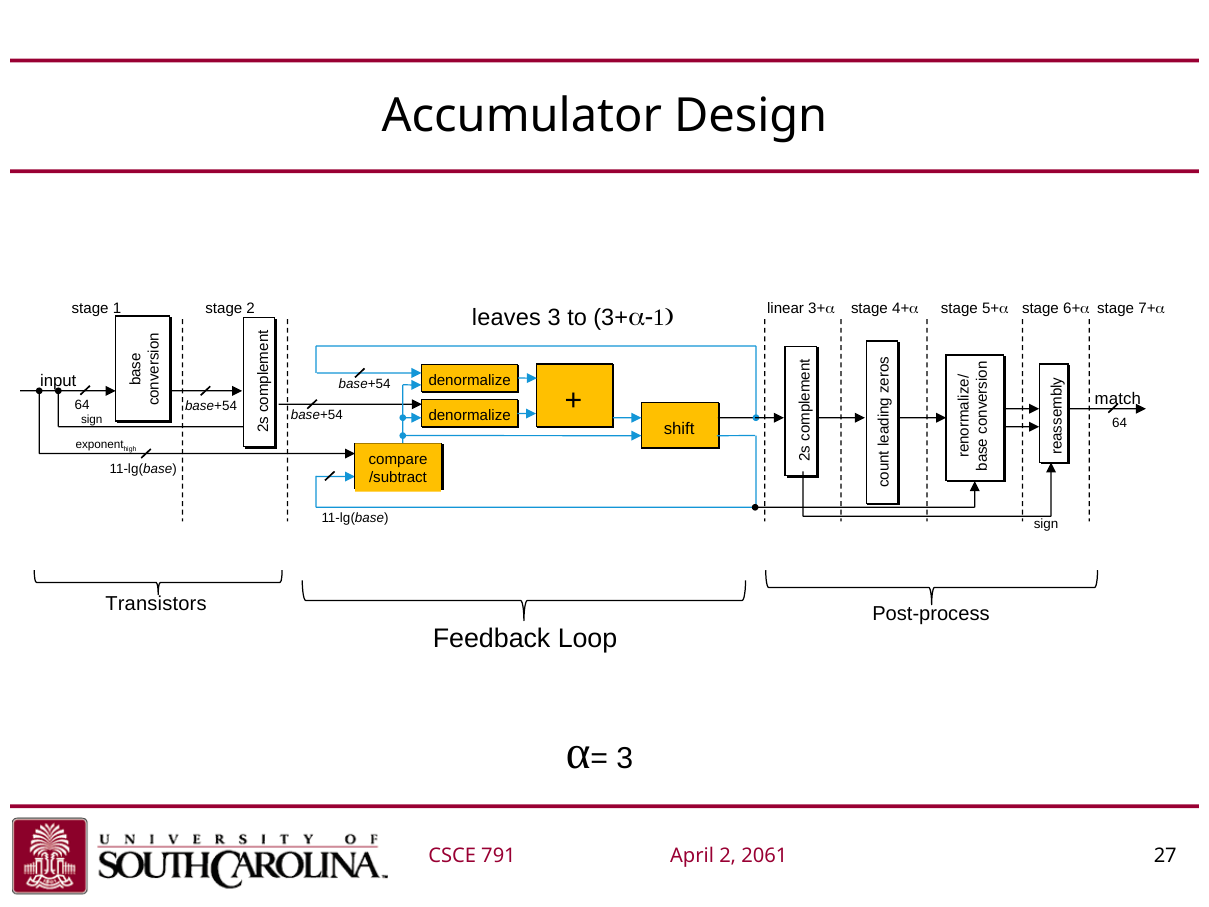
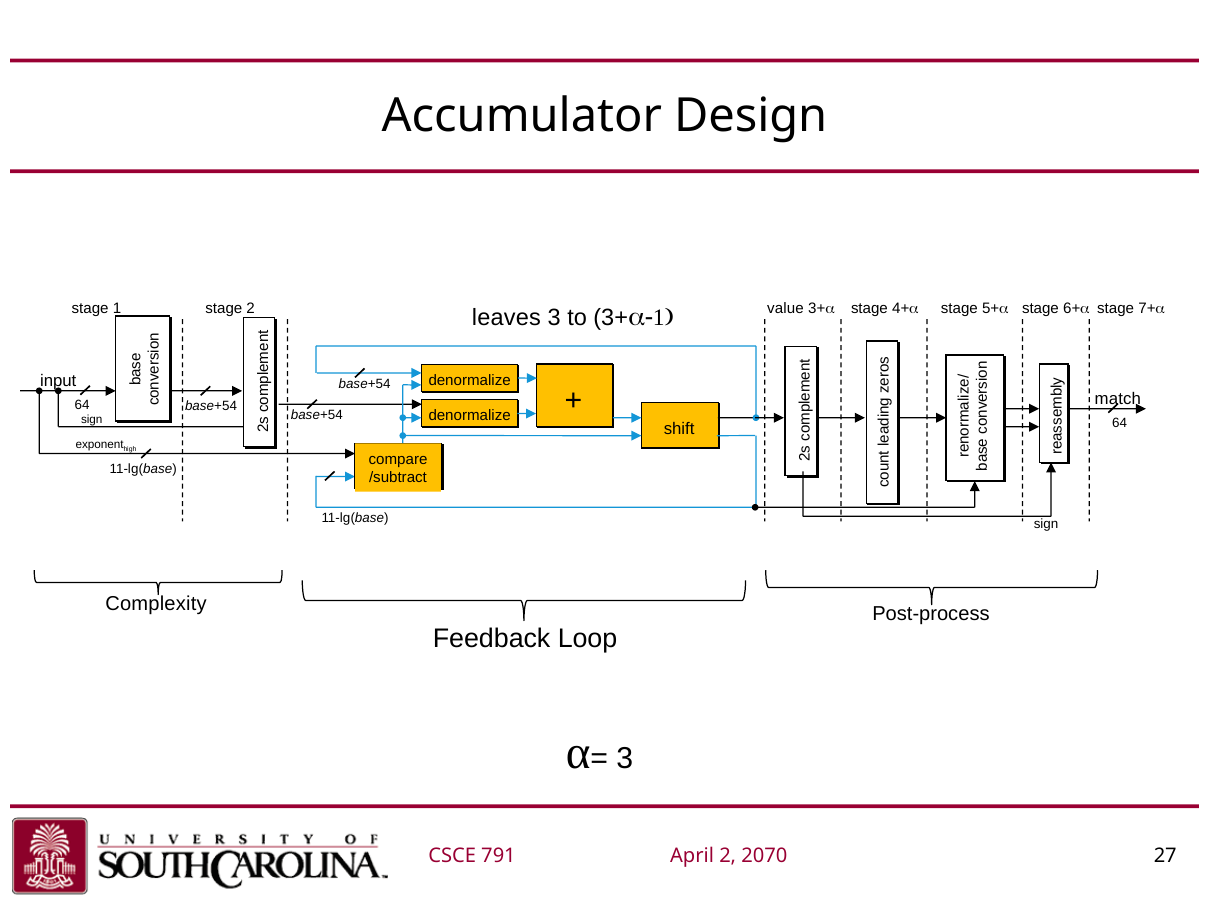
linear: linear -> value (785, 308)
Transistors: Transistors -> Complexity (156, 604)
2061: 2061 -> 2070 (764, 856)
